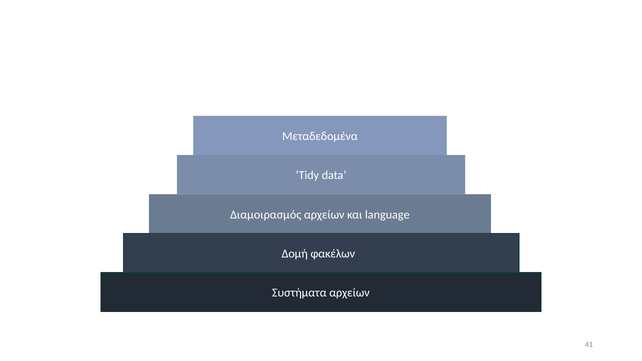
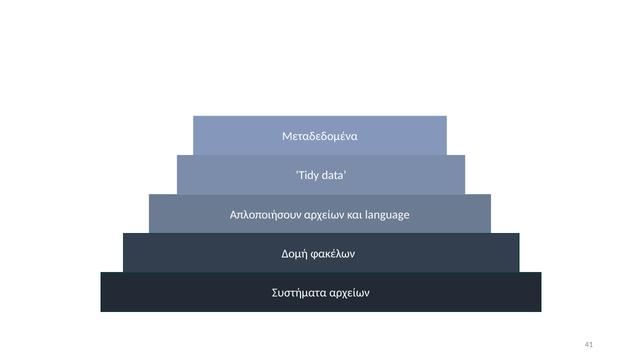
Διαμοιρασμός: Διαμοιρασμός -> Απλοποιήσουν (266, 215)
